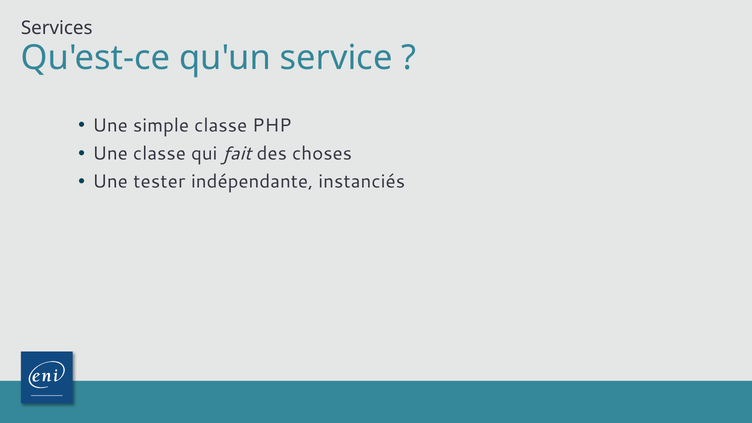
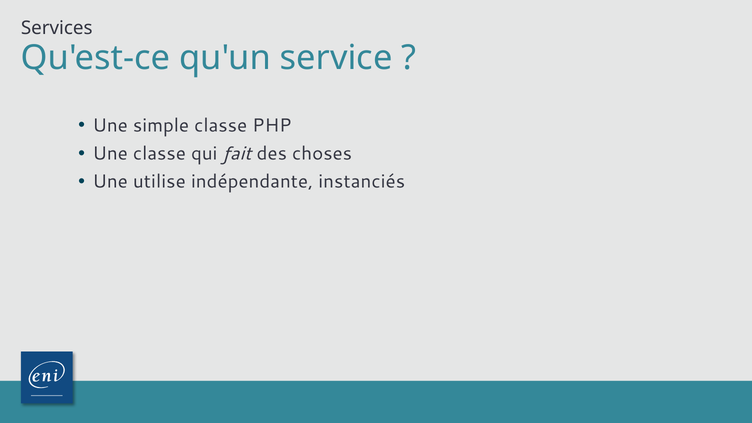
tester: tester -> utilise (159, 182)
